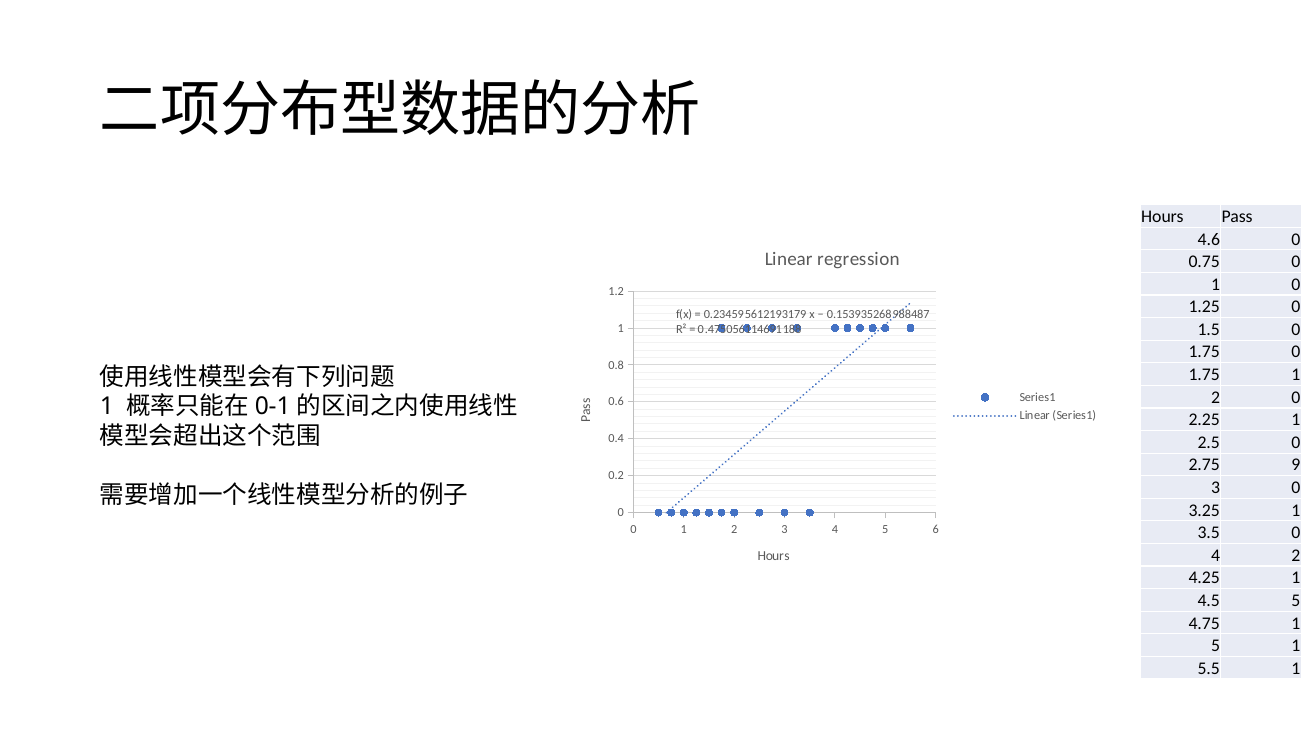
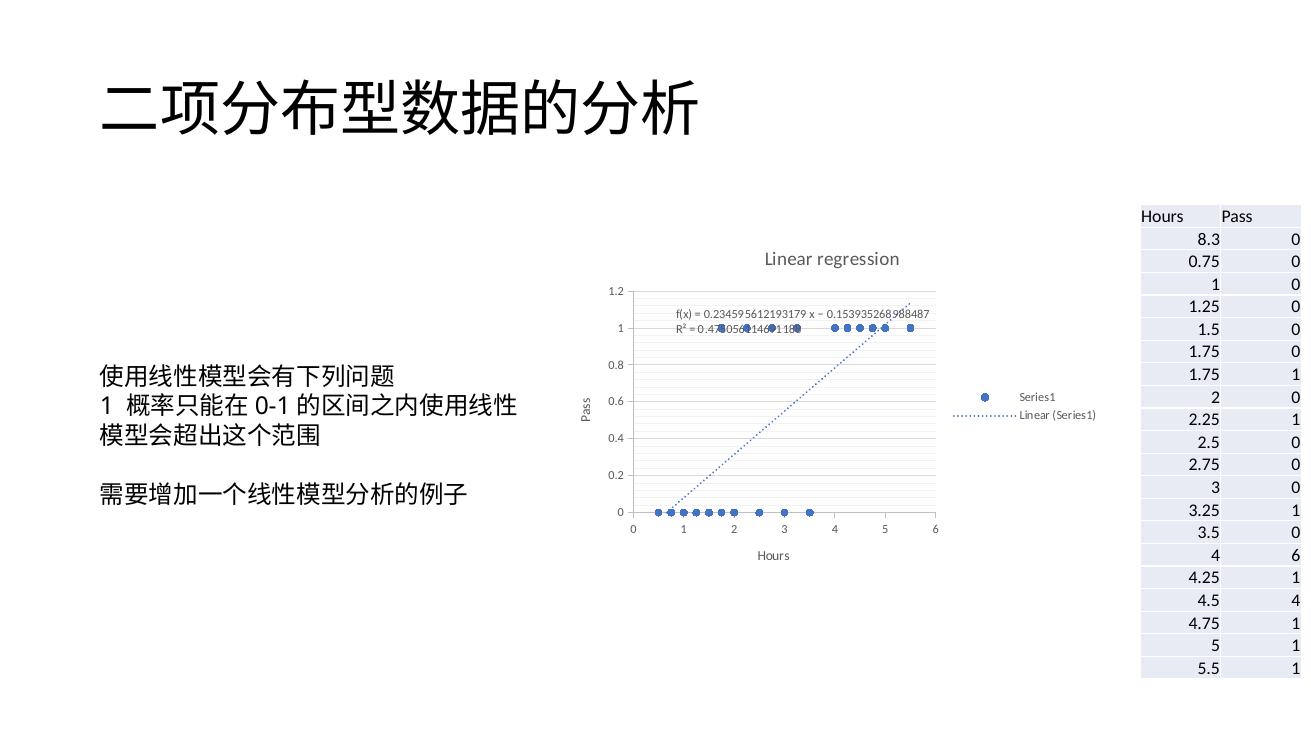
4.6: 4.6 -> 8.3 (1209, 239)
2.75 9: 9 -> 0 (1296, 465)
4 2: 2 -> 6 (1296, 555)
4.5 5: 5 -> 4 (1296, 600)
